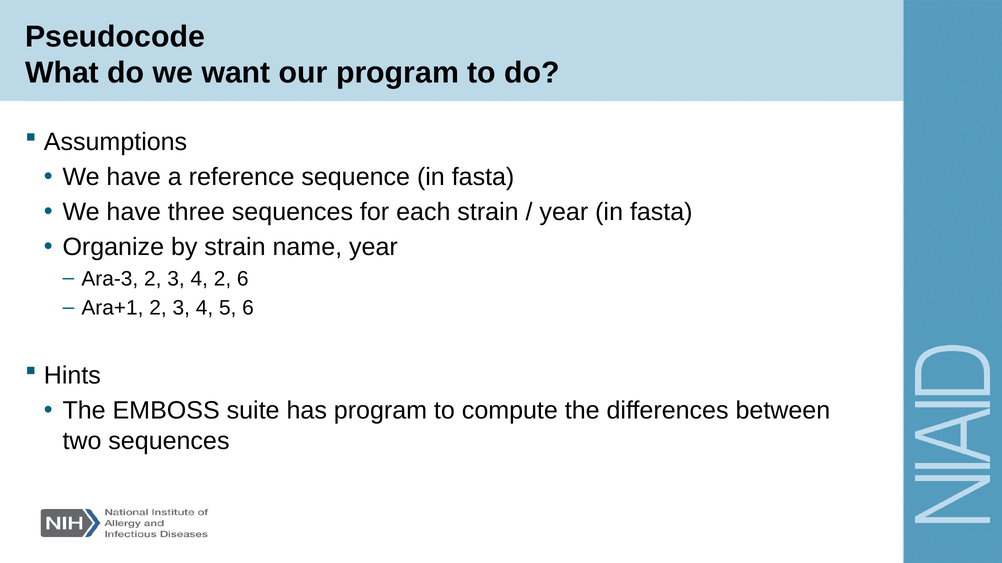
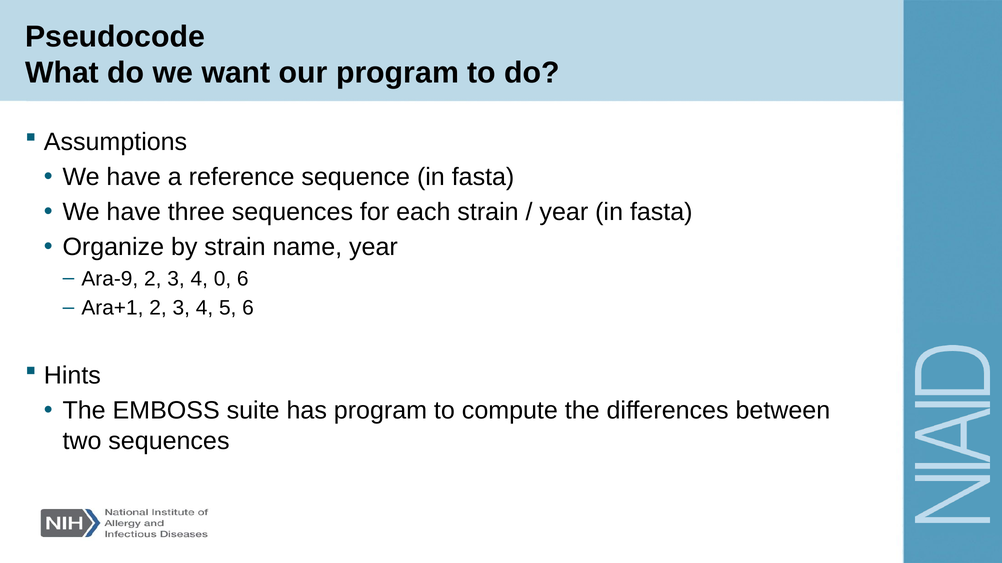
Ara-3: Ara-3 -> Ara-9 (110, 279)
4 2: 2 -> 0 (222, 279)
